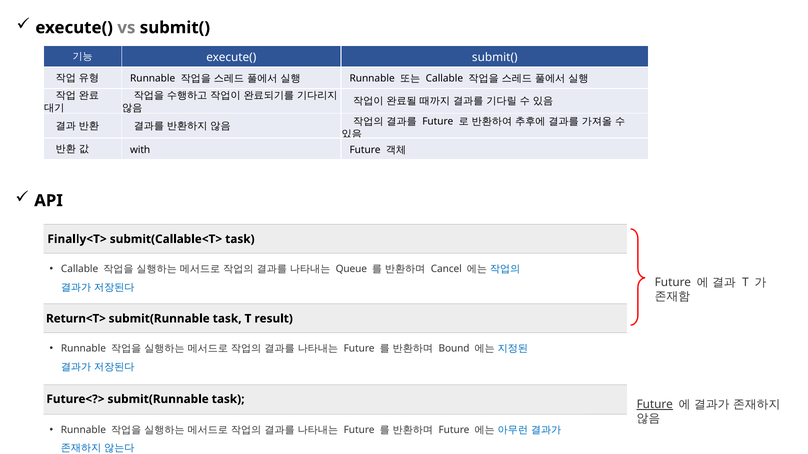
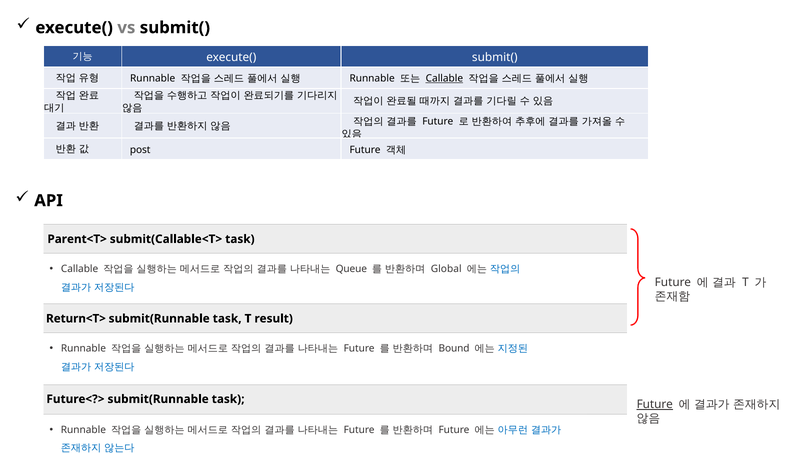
Callable underline: none -> present (444, 79)
with: with -> post (140, 150)
Finally<T>: Finally<T> -> Parent<T> (77, 239)
Cancel: Cancel -> Global (446, 269)
